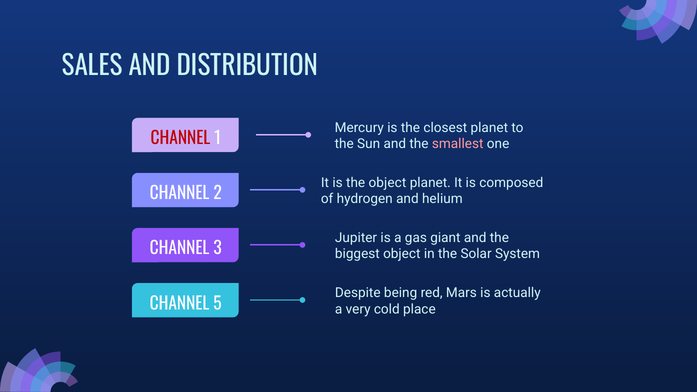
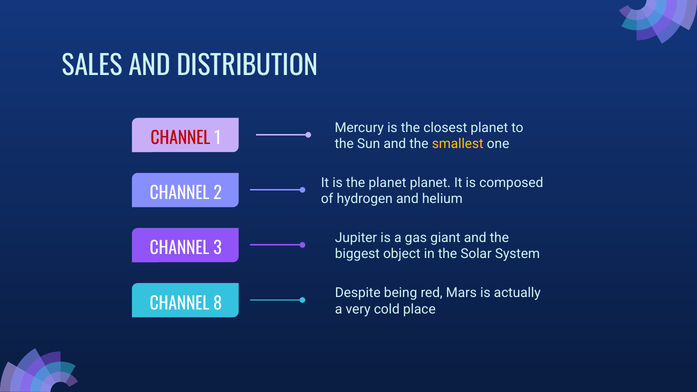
smallest colour: pink -> yellow (458, 144)
the object: object -> planet (387, 183)
5: 5 -> 8 (218, 304)
